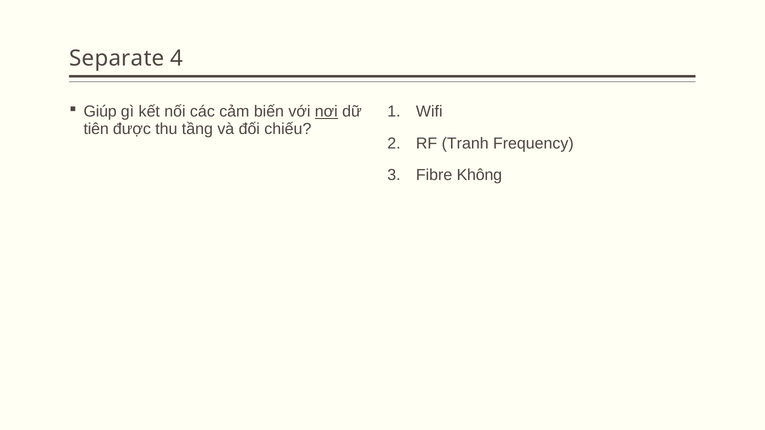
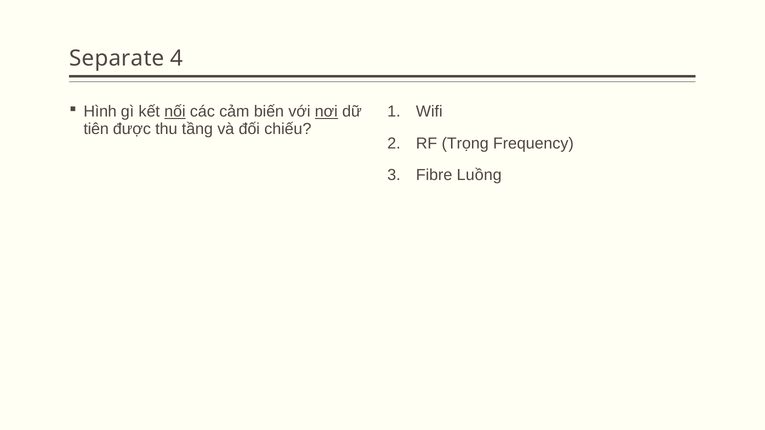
Giúp: Giúp -> Hình (100, 112)
nối underline: none -> present (175, 112)
Tranh: Tranh -> Trọng (465, 143)
Không: Không -> Luồng (479, 175)
